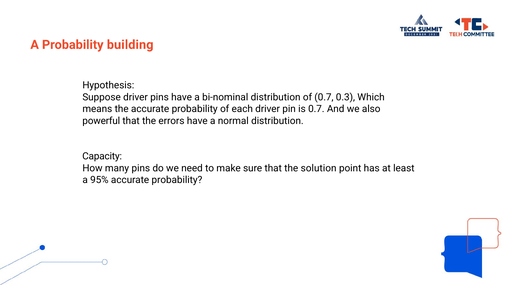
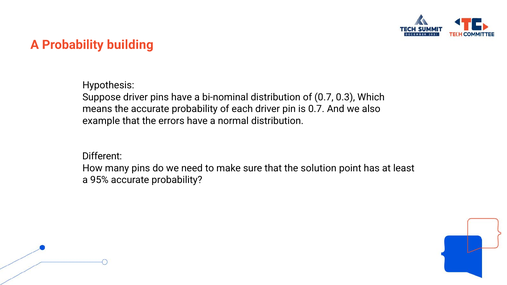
powerful: powerful -> example (101, 121)
Capacity: Capacity -> Different (102, 156)
